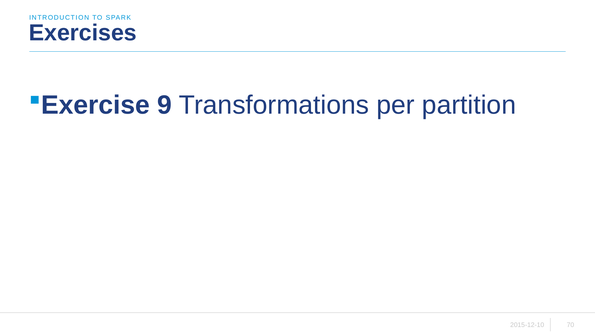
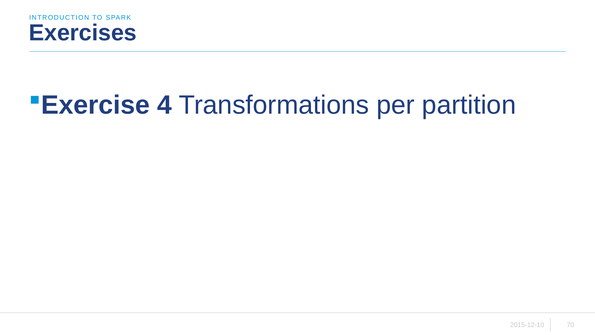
9: 9 -> 4 (165, 105)
